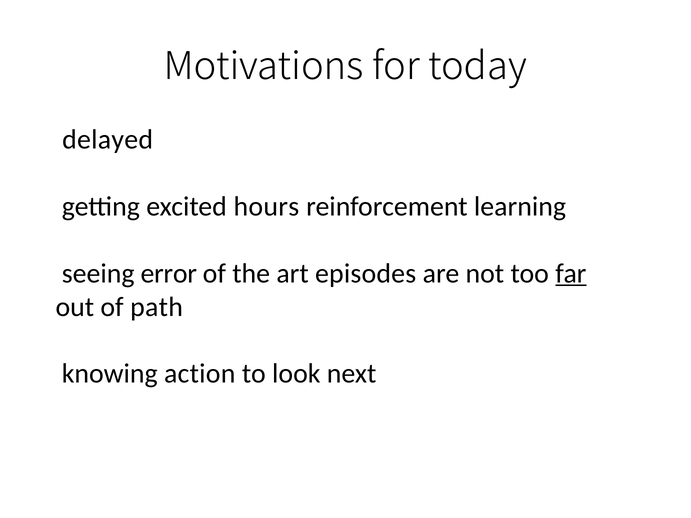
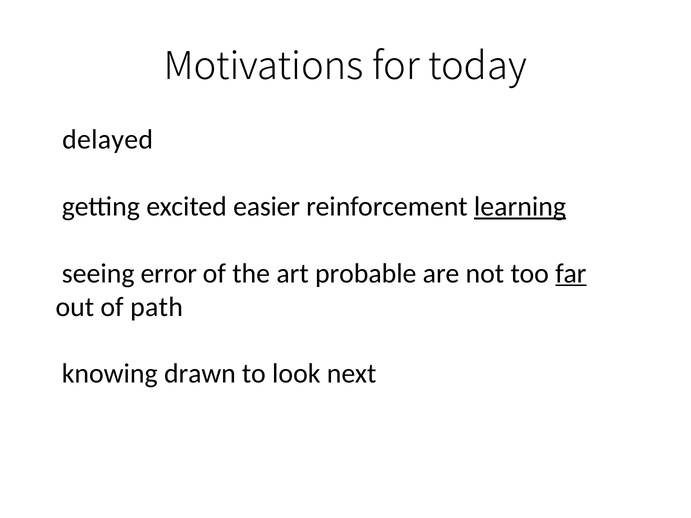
hours: hours -> easier (267, 207)
learning underline: none -> present (520, 207)
episodes: episodes -> probable (366, 274)
action: action -> drawn (200, 374)
